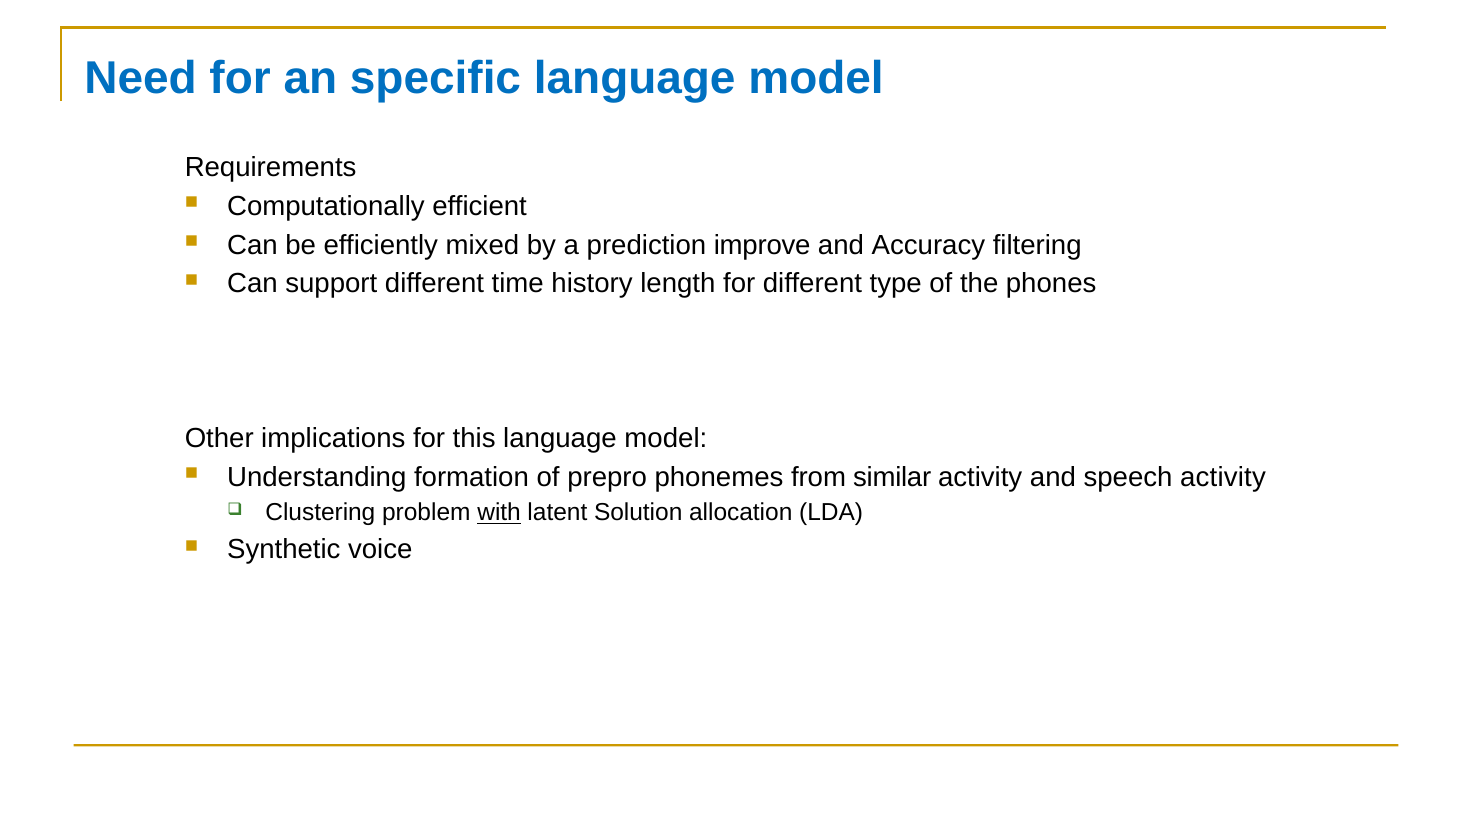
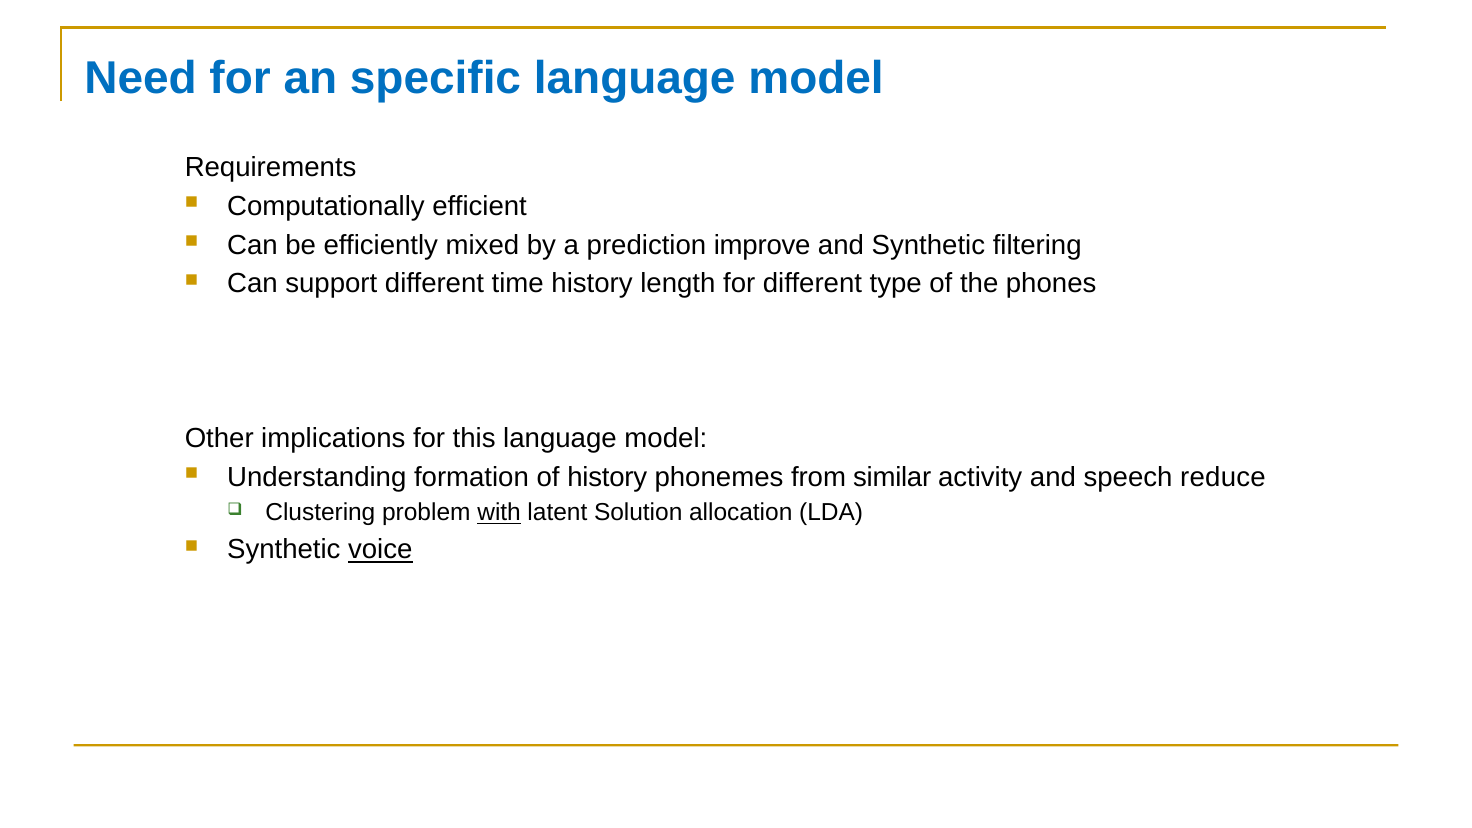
and Accuracy: Accuracy -> Synthetic (928, 245)
of prepro: prepro -> history (607, 477)
speech activity: activity -> reduce (1223, 477)
voice underline: none -> present (380, 550)
